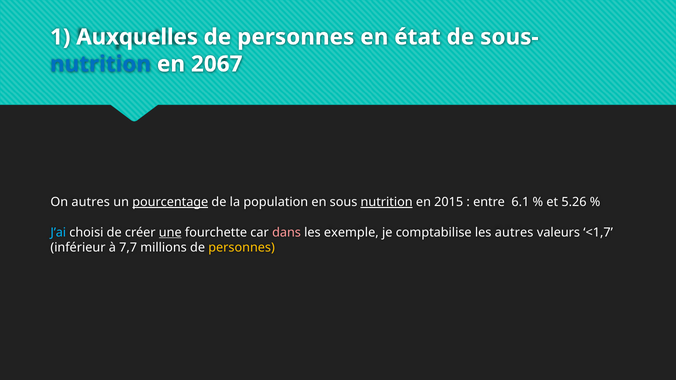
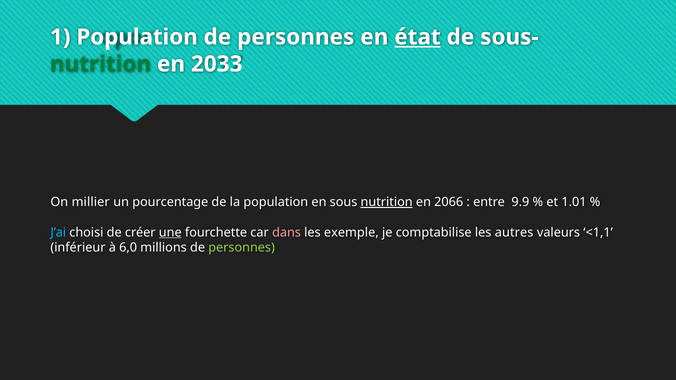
1 Auxquelles: Auxquelles -> Population (137, 37)
état underline: none -> present (417, 37)
nutrition colour: blue -> green (101, 64)
2067: 2067 -> 2033 (217, 64)
On autres: autres -> millier (91, 202)
pourcentage underline: present -> none (170, 202)
2015: 2015 -> 2066 (449, 202)
6.1: 6.1 -> 9.9 (520, 202)
5.26: 5.26 -> 1.01 (574, 202)
<1,7: <1,7 -> <1,1 (598, 233)
7,7: 7,7 -> 6,0 (128, 248)
personnes colour: yellow -> light green (242, 248)
